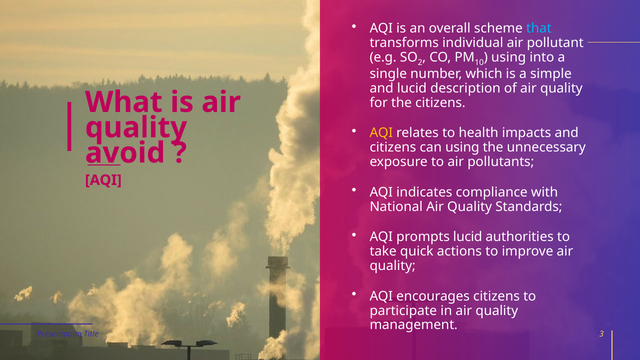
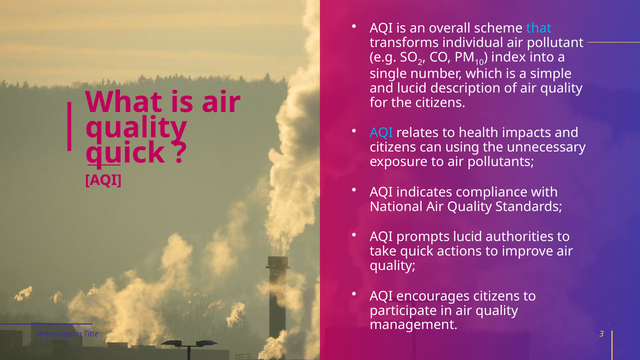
using: using -> index (509, 57)
AQI colour: yellow -> light blue (381, 133)
avoid: avoid -> quick (125, 153)
